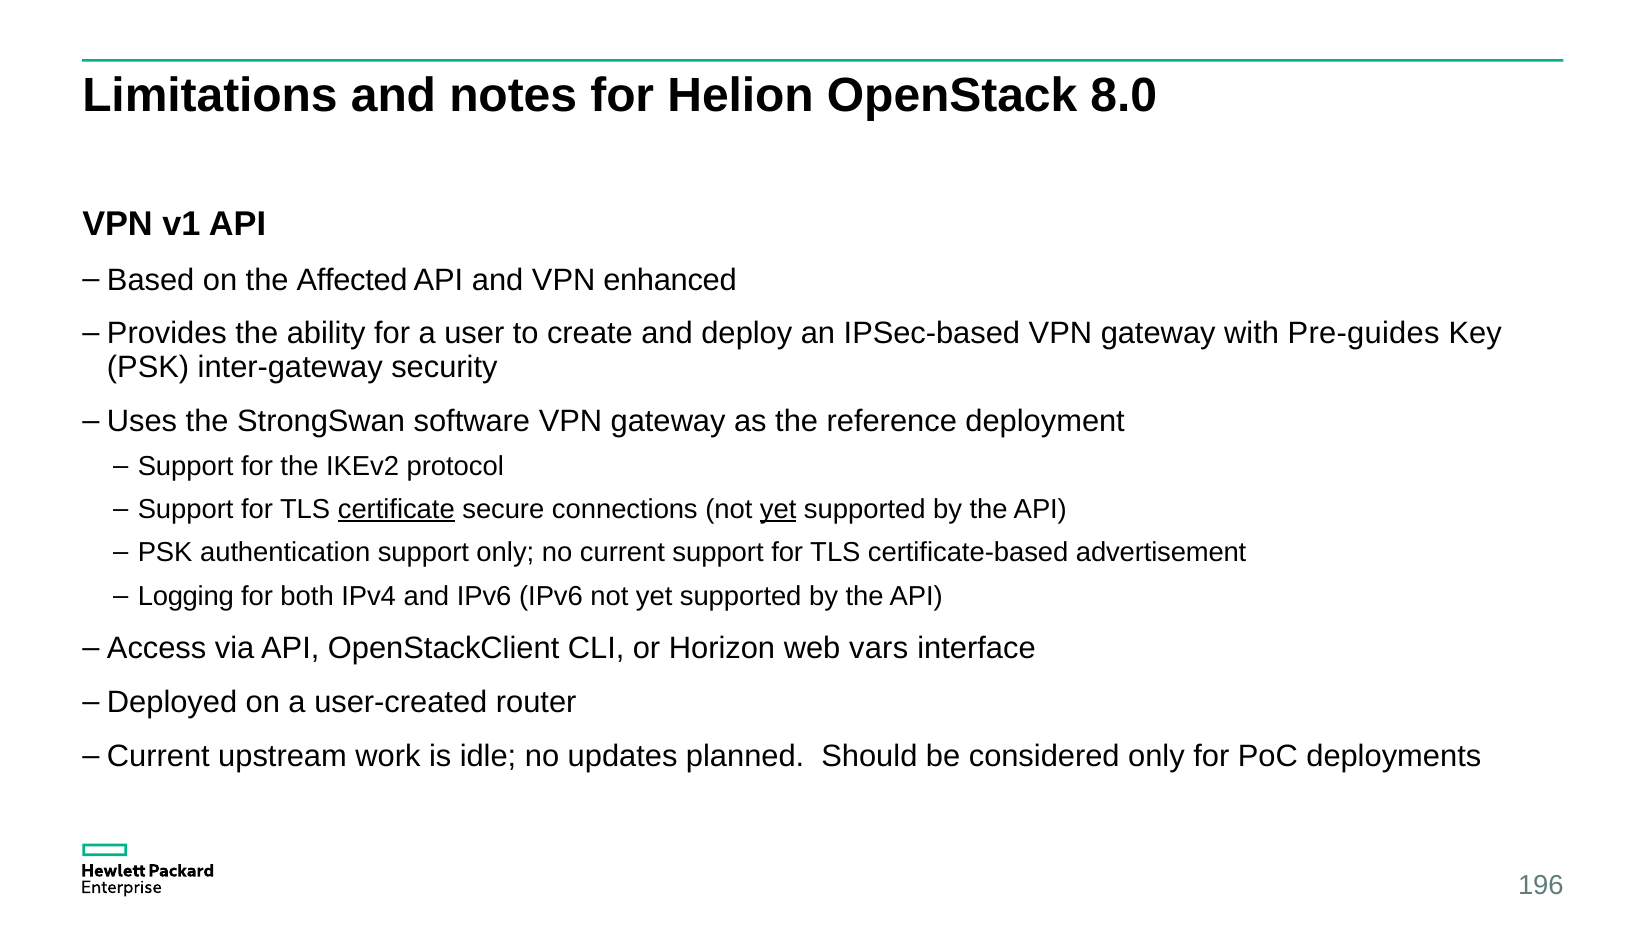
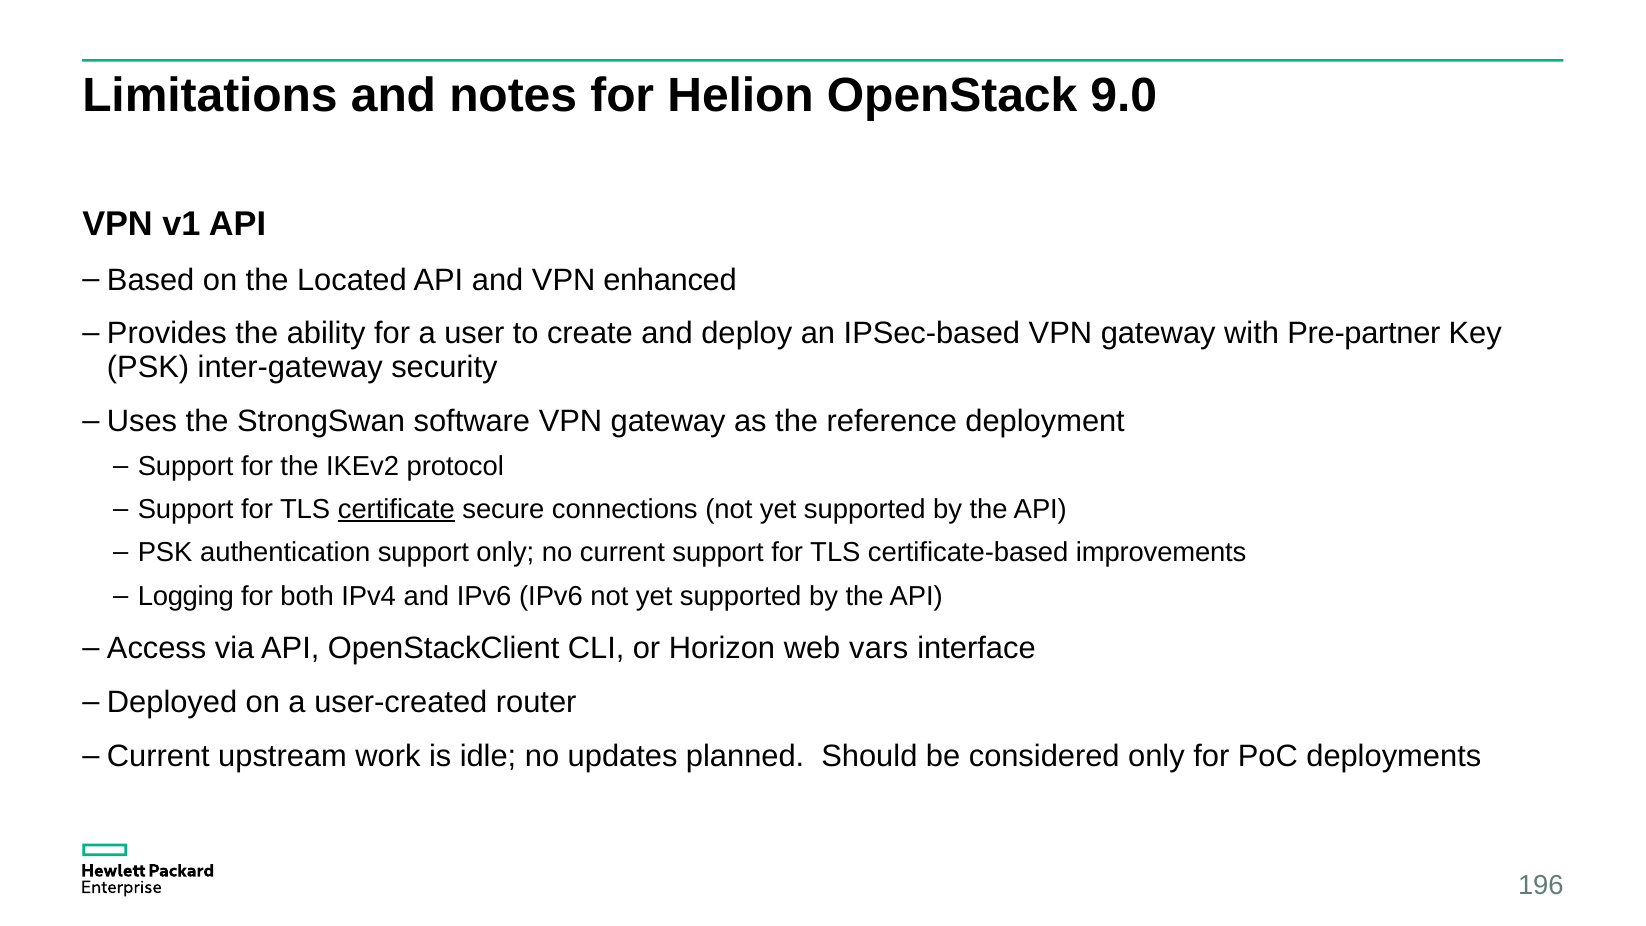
8.0: 8.0 -> 9.0 (1124, 96)
Affected: Affected -> Located (352, 280)
Pre-guides: Pre-guides -> Pre-partner (1364, 334)
yet underline: present -> none (778, 509)
advertisement: advertisement -> improvements (1161, 553)
